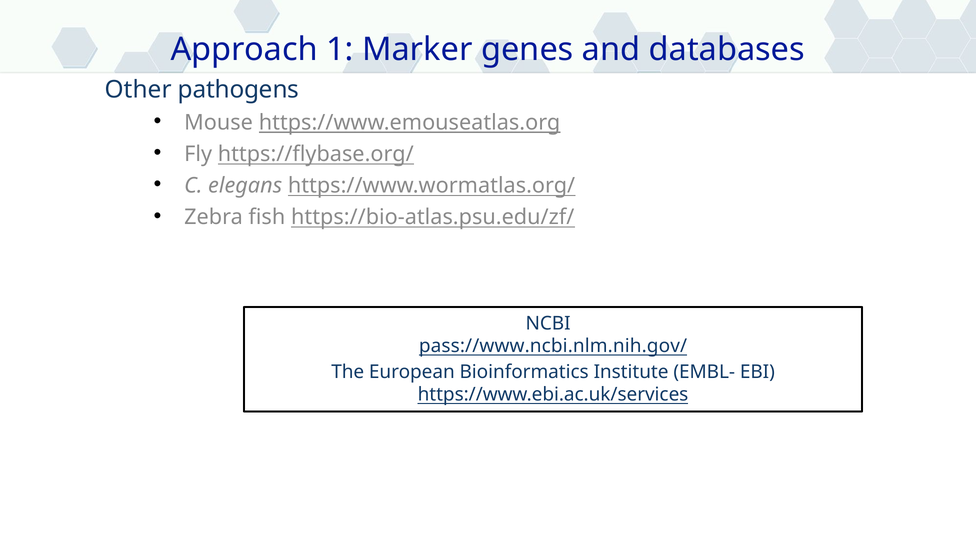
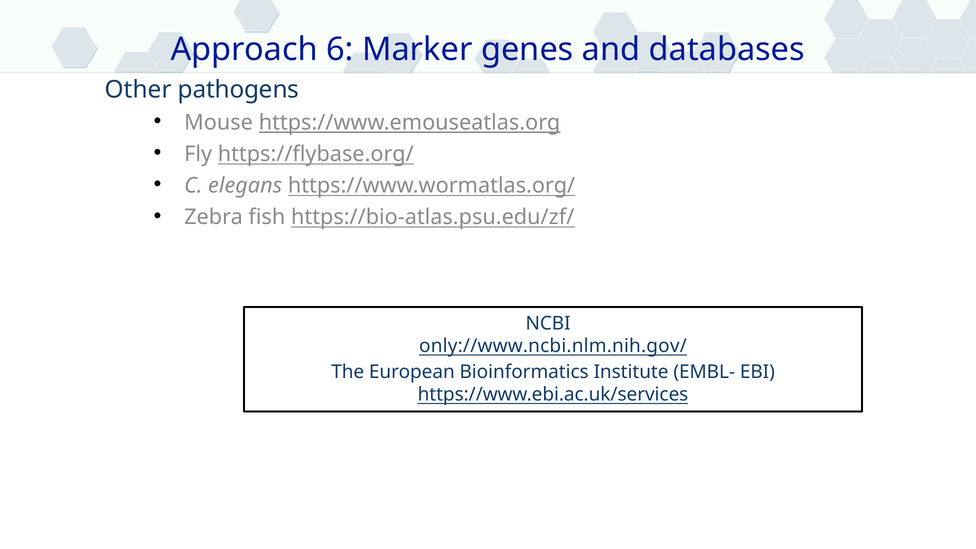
1: 1 -> 6 (340, 50)
pass://www.ncbi.nlm.nih.gov/: pass://www.ncbi.nlm.nih.gov/ -> only://www.ncbi.nlm.nih.gov/ (553, 346)
